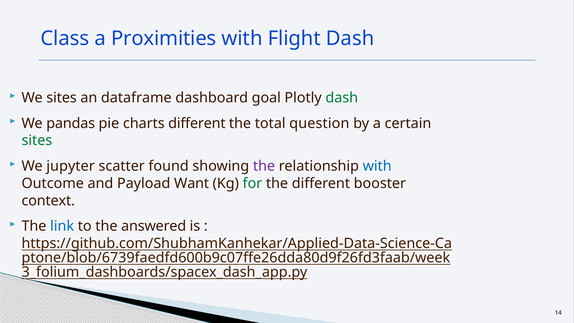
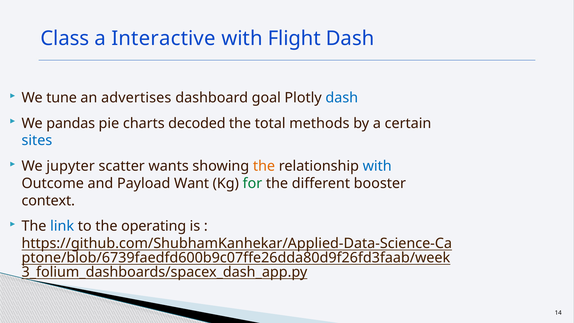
Proximities: Proximities -> Interactive (164, 38)
We sites: sites -> tune (62, 98)
dataframe: dataframe -> advertises (136, 98)
dash colour: green -> blue (342, 98)
charts different: different -> decoded (197, 123)
question: question -> methods (319, 123)
sites colour: green -> blue (37, 141)
found: found -> wants (169, 166)
the colour: purple -> orange (264, 166)
answered: answered -> operating (154, 226)
